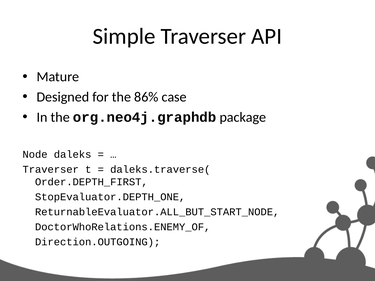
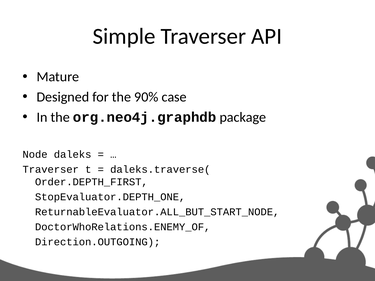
86%: 86% -> 90% (146, 97)
